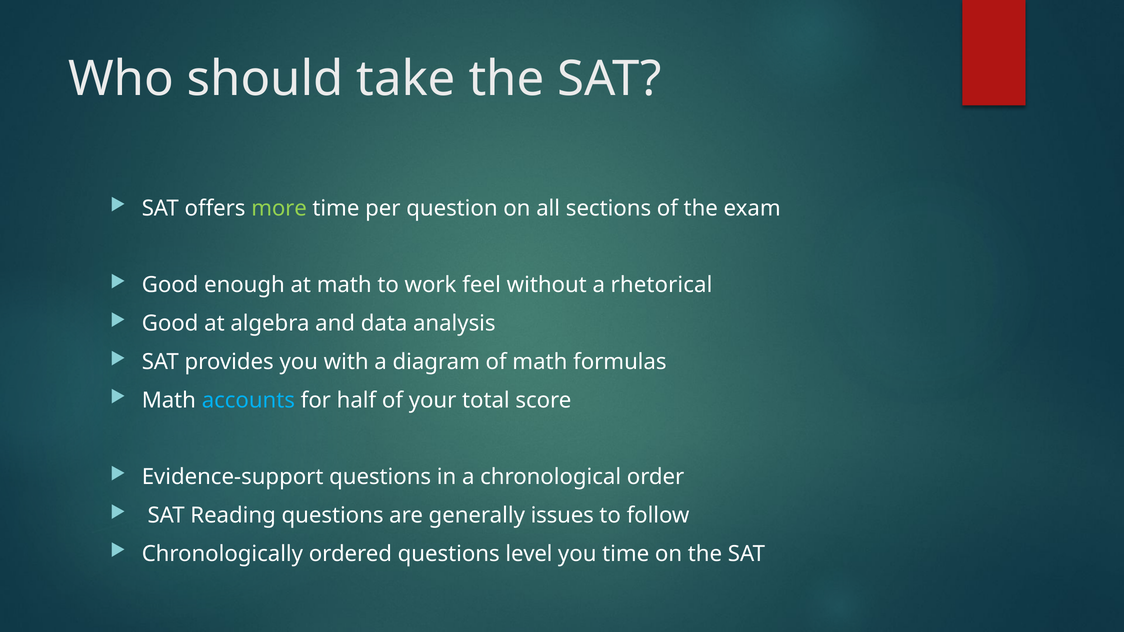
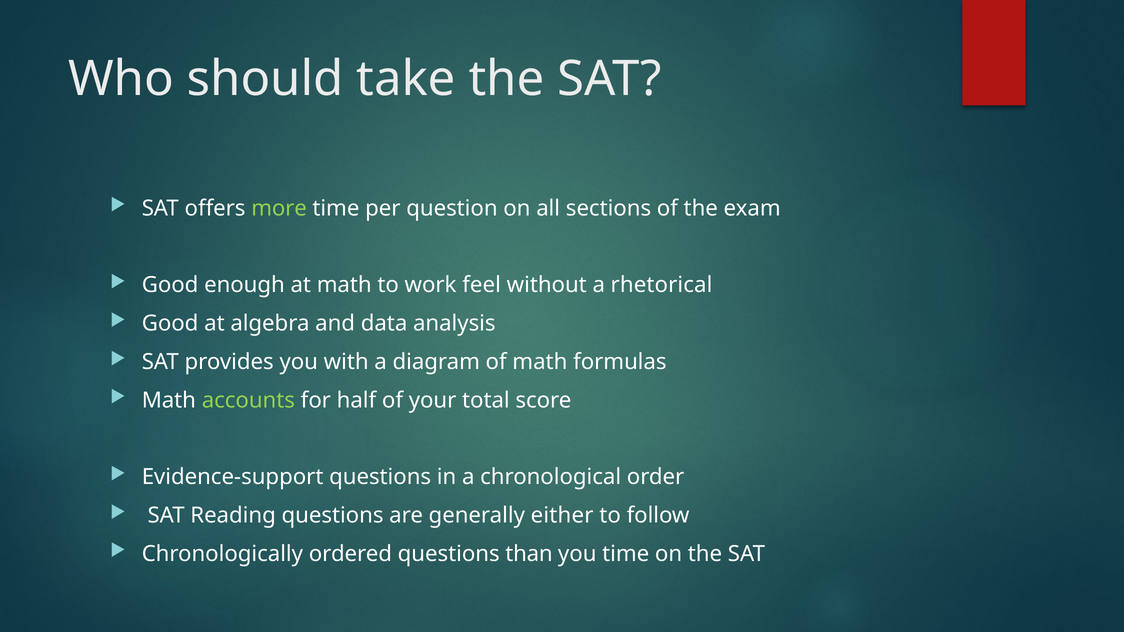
accounts colour: light blue -> light green (248, 400)
issues: issues -> either (562, 516)
level: level -> than (529, 554)
